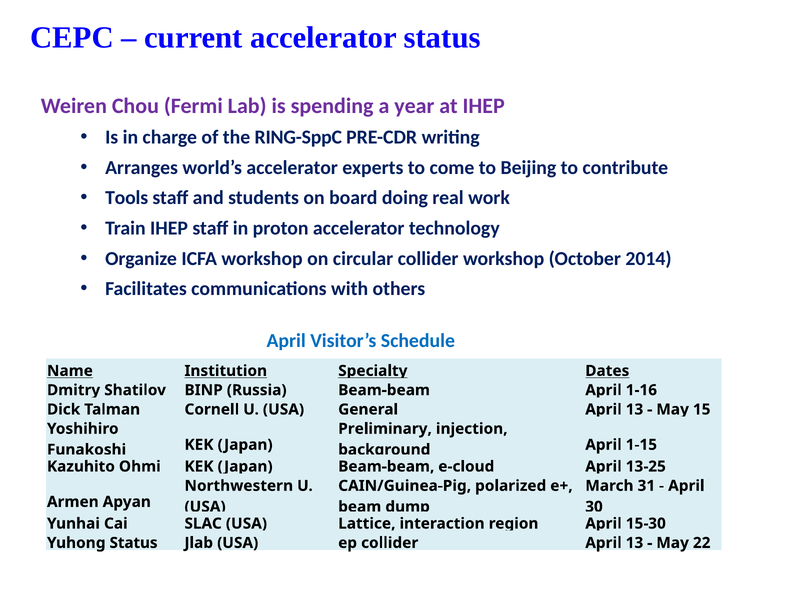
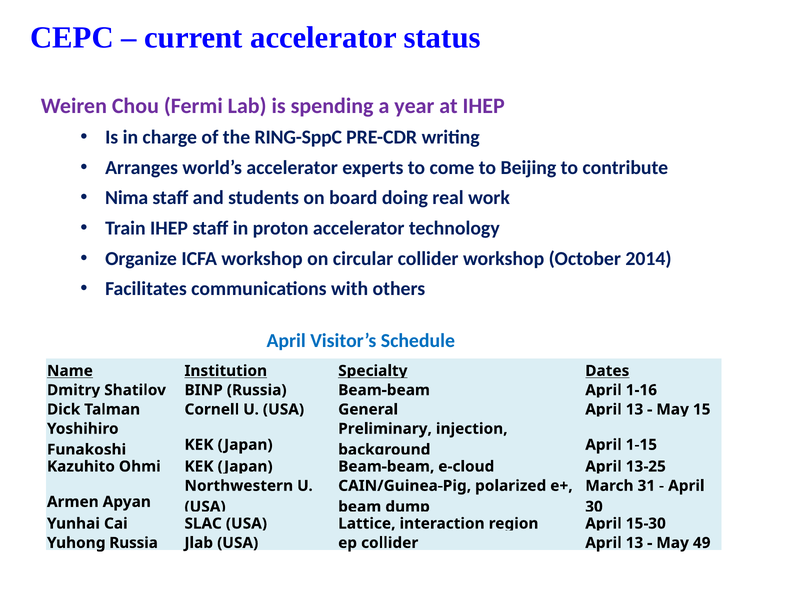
Tools: Tools -> Nima (127, 198)
Yuhong Status: Status -> Russia (134, 543)
22: 22 -> 49 (702, 543)
